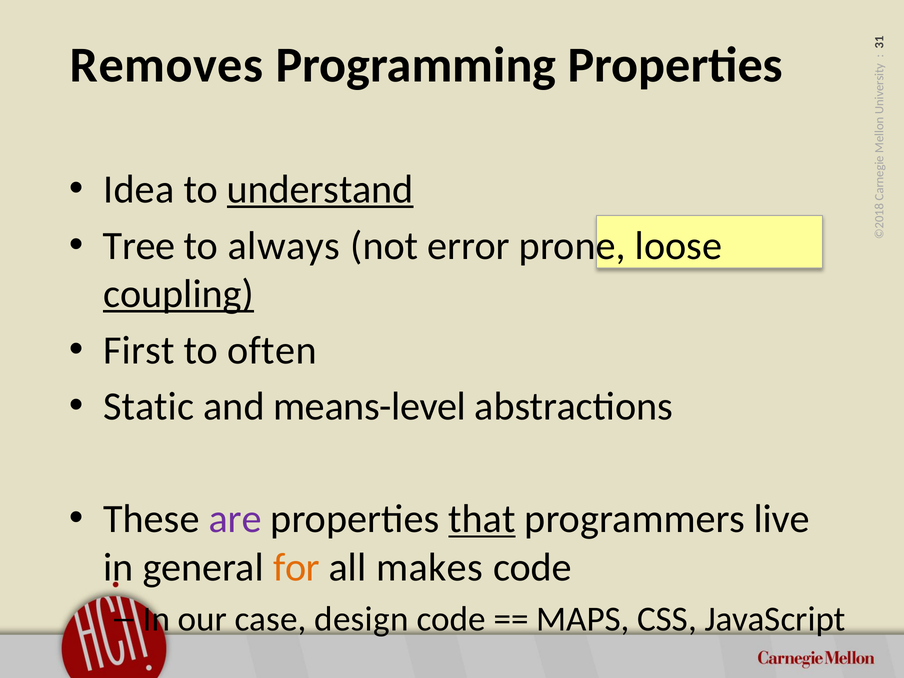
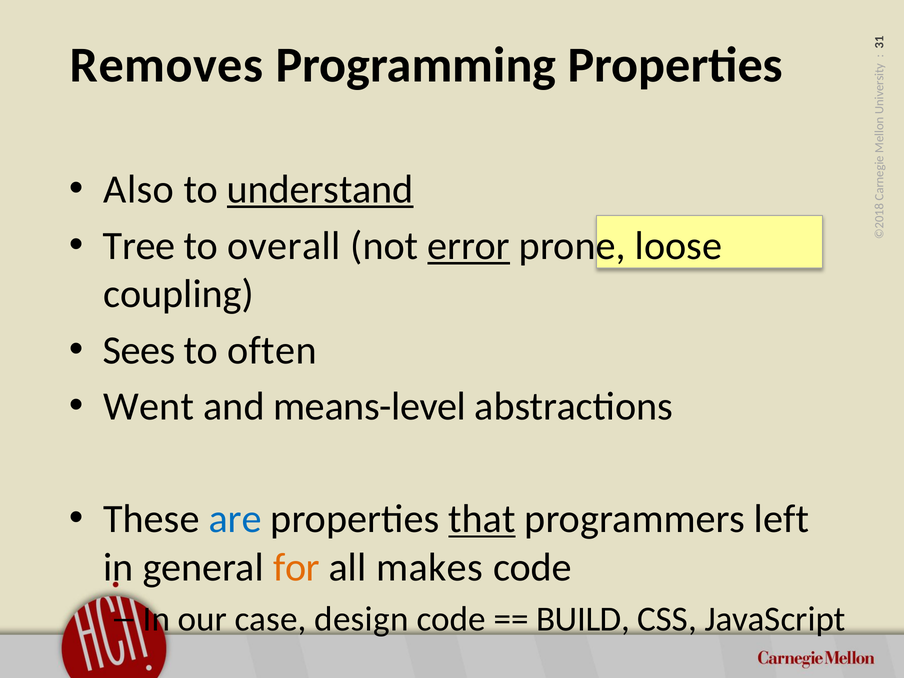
Idea: Idea -> Also (139, 190)
always: always -> overall (284, 246)
error underline: none -> present (469, 246)
coupling underline: present -> none (179, 294)
First: First -> Sees (139, 350)
Static: Static -> Went (149, 407)
are colour: purple -> blue (235, 519)
live: live -> left (782, 519)
MAPS: MAPS -> BUILD (583, 619)
